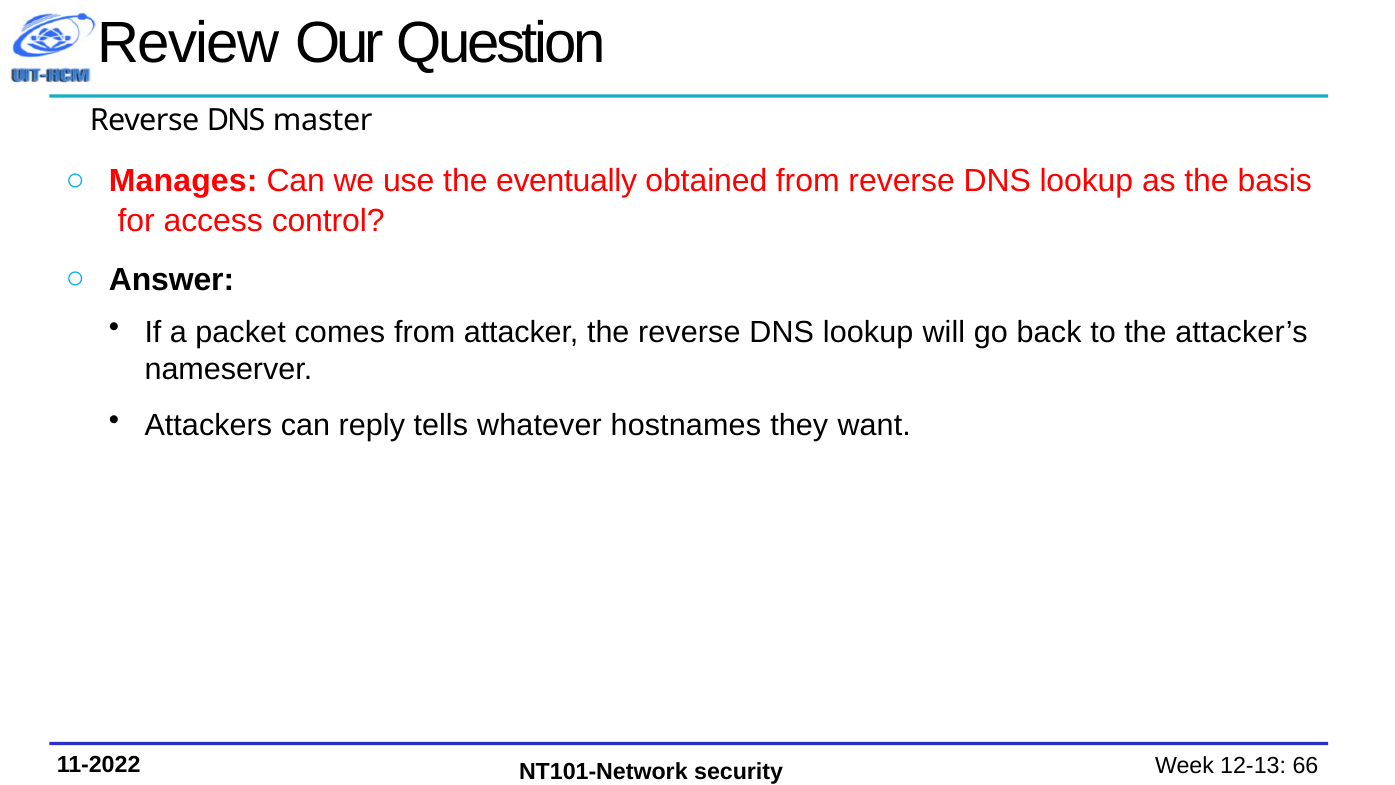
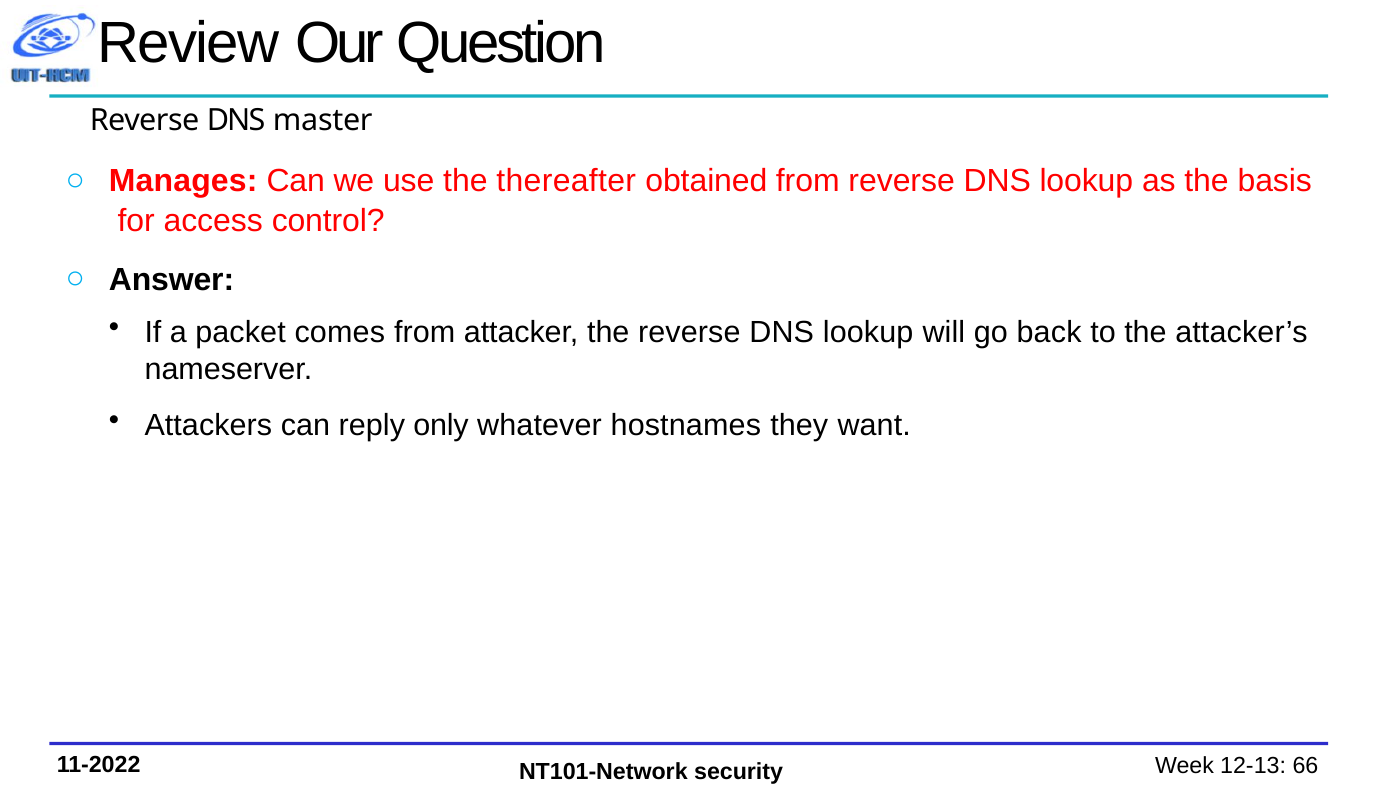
eventually: eventually -> thereafter (566, 181)
tells: tells -> only (441, 425)
